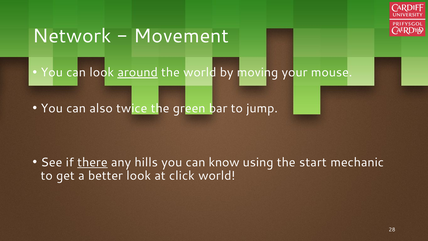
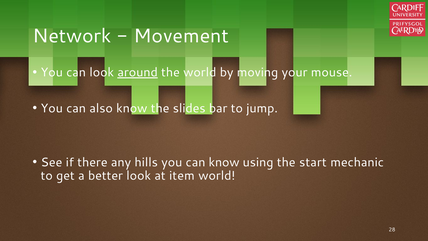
also twice: twice -> know (132, 108)
green: green -> slides (189, 108)
there underline: present -> none (92, 162)
click: click -> item (182, 176)
